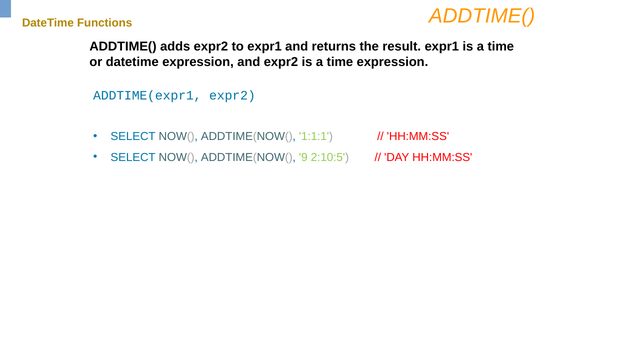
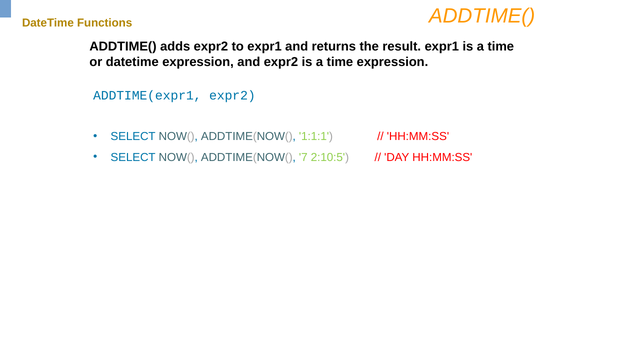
9: 9 -> 7 (303, 157)
